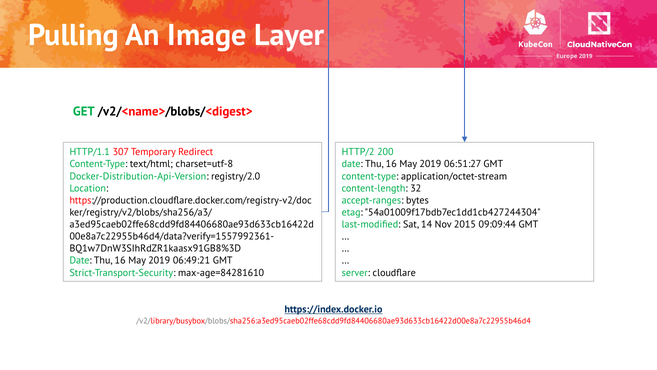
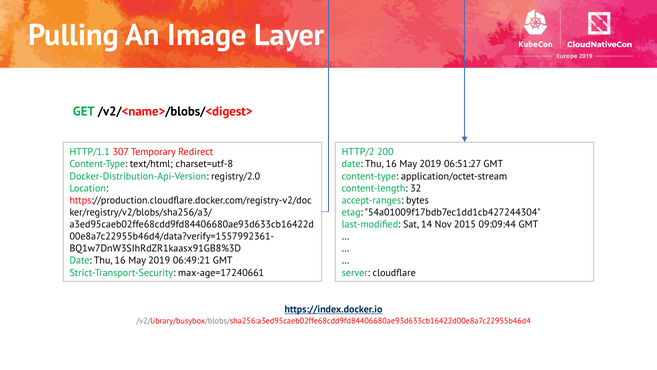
max-age=84281610: max-age=84281610 -> max-age=17240661 (221, 272)
